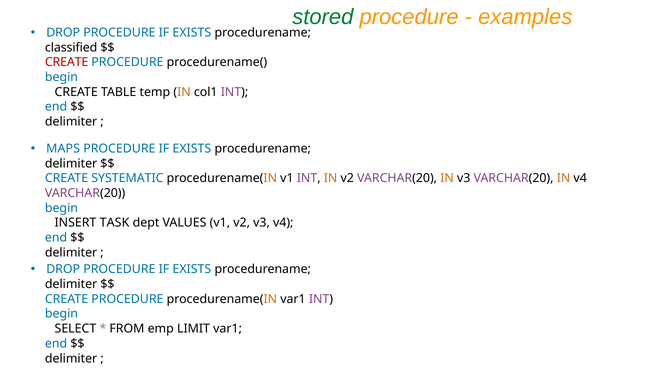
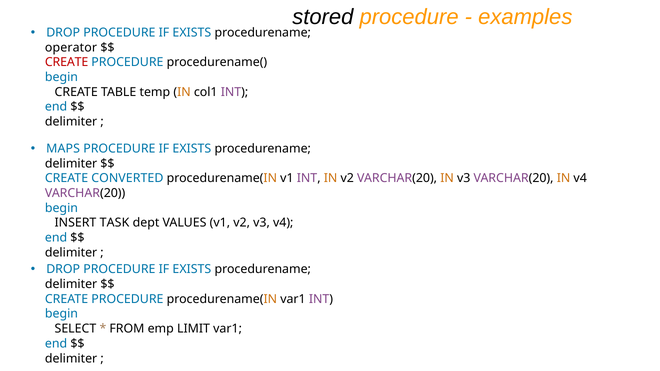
stored colour: green -> black (323, 17)
classified: classified -> operator (71, 47)
SYSTEMATIC: SYSTEMATIC -> CONVERTED (127, 178)
